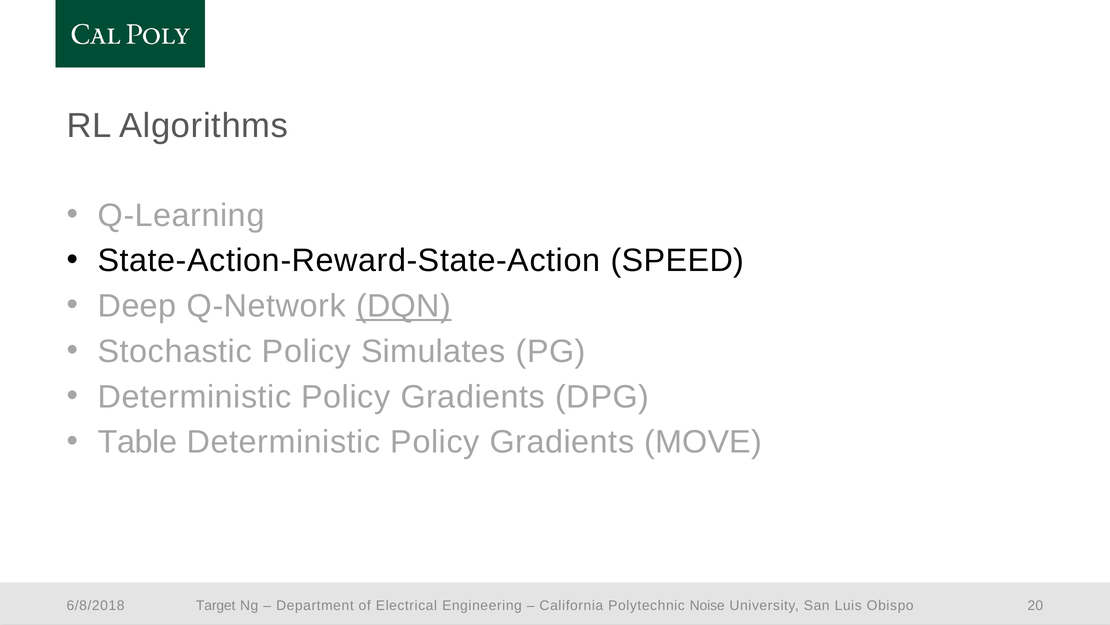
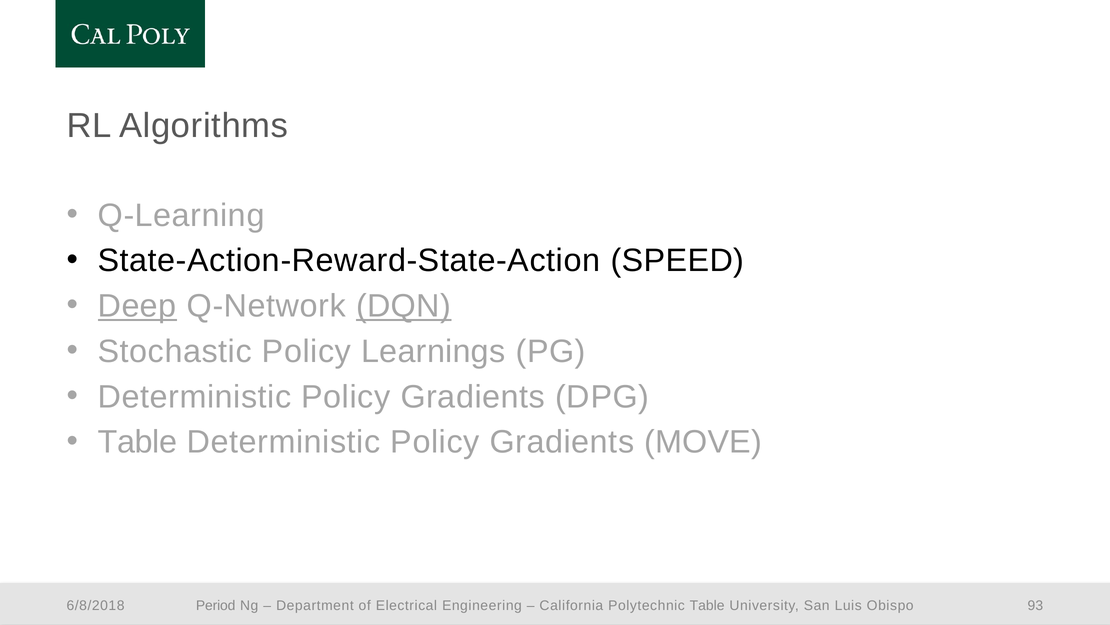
Deep underline: none -> present (137, 306)
Simulates: Simulates -> Learnings (433, 351)
Target: Target -> Period (216, 605)
Polytechnic Noise: Noise -> Table (707, 605)
20: 20 -> 93 (1035, 605)
